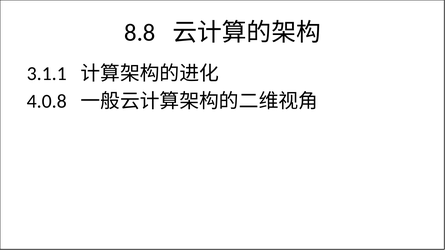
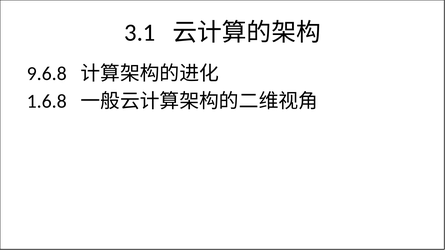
8.8: 8.8 -> 3.1 (140, 33)
3.1.1: 3.1.1 -> 9.6.8 (47, 74)
4.0.8: 4.0.8 -> 1.6.8 (47, 102)
